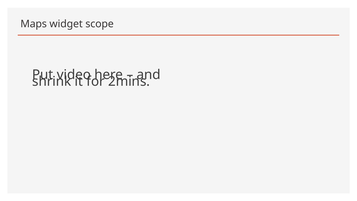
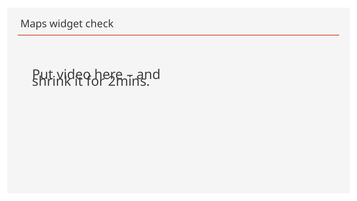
scope: scope -> check (99, 24)
